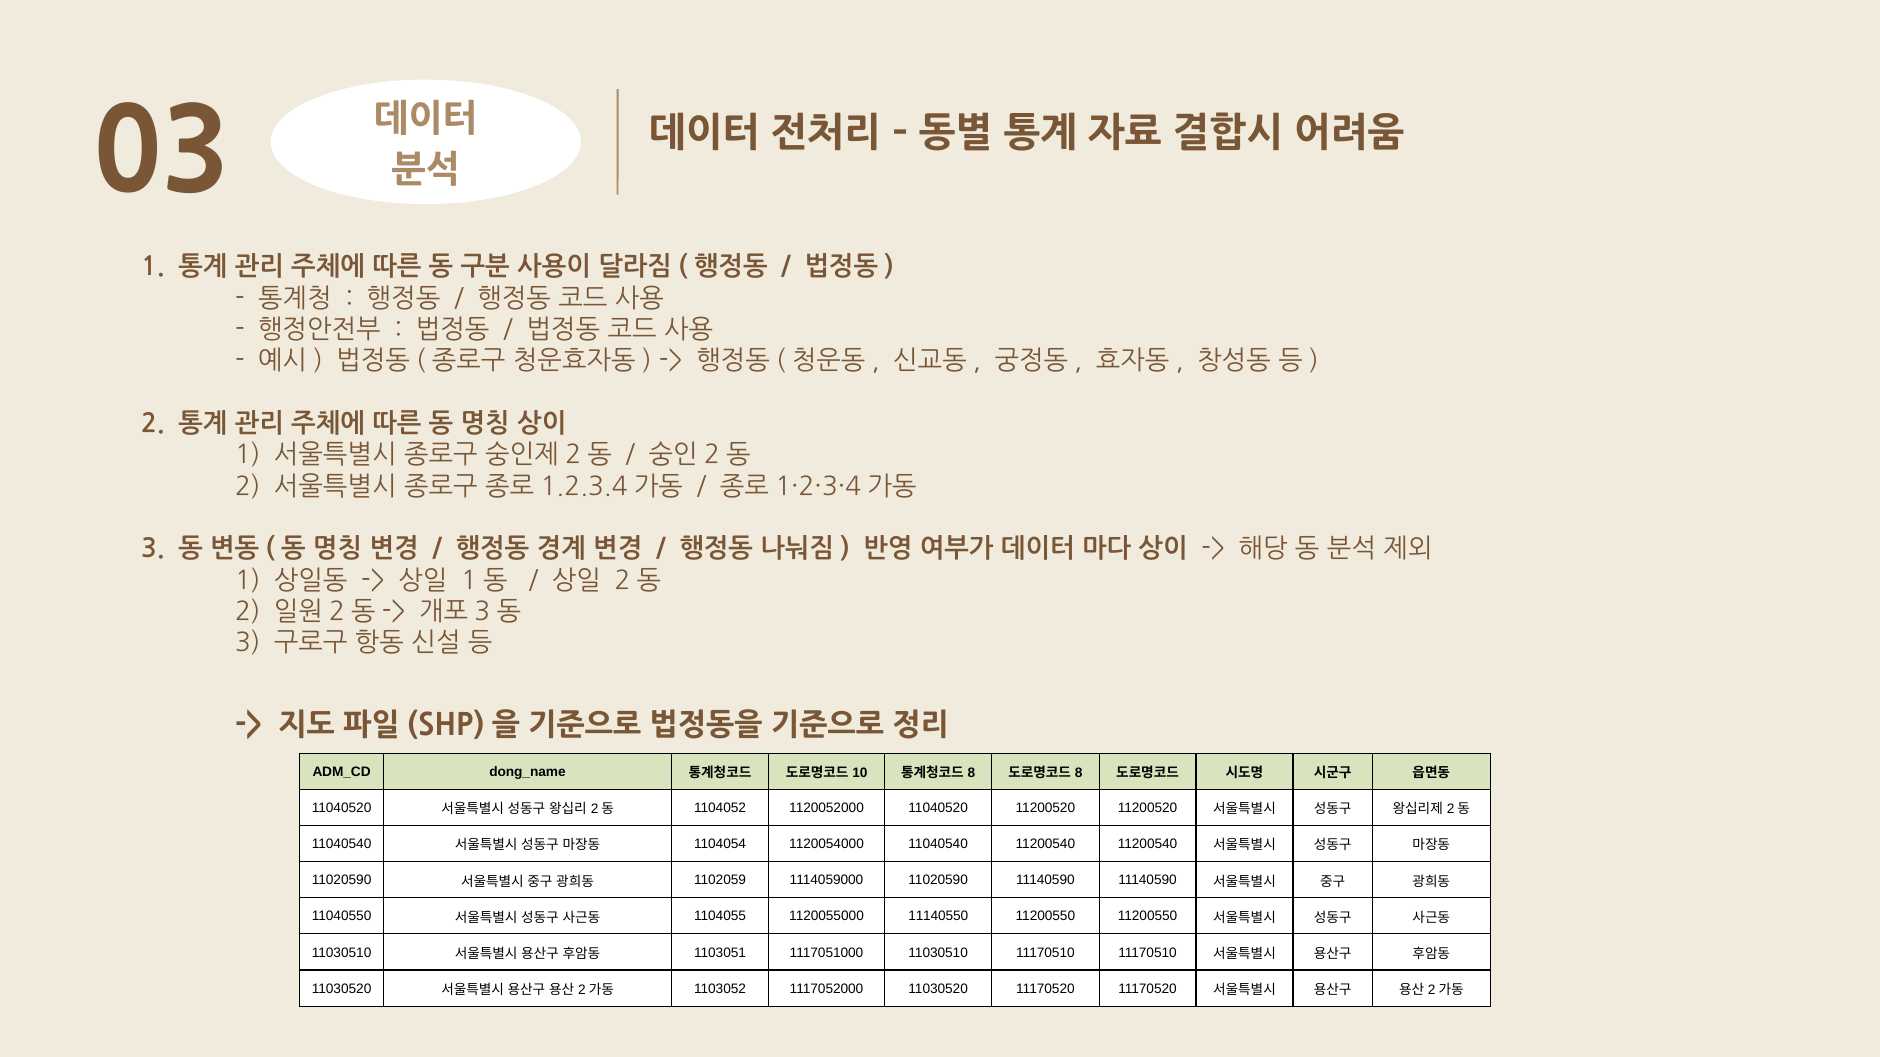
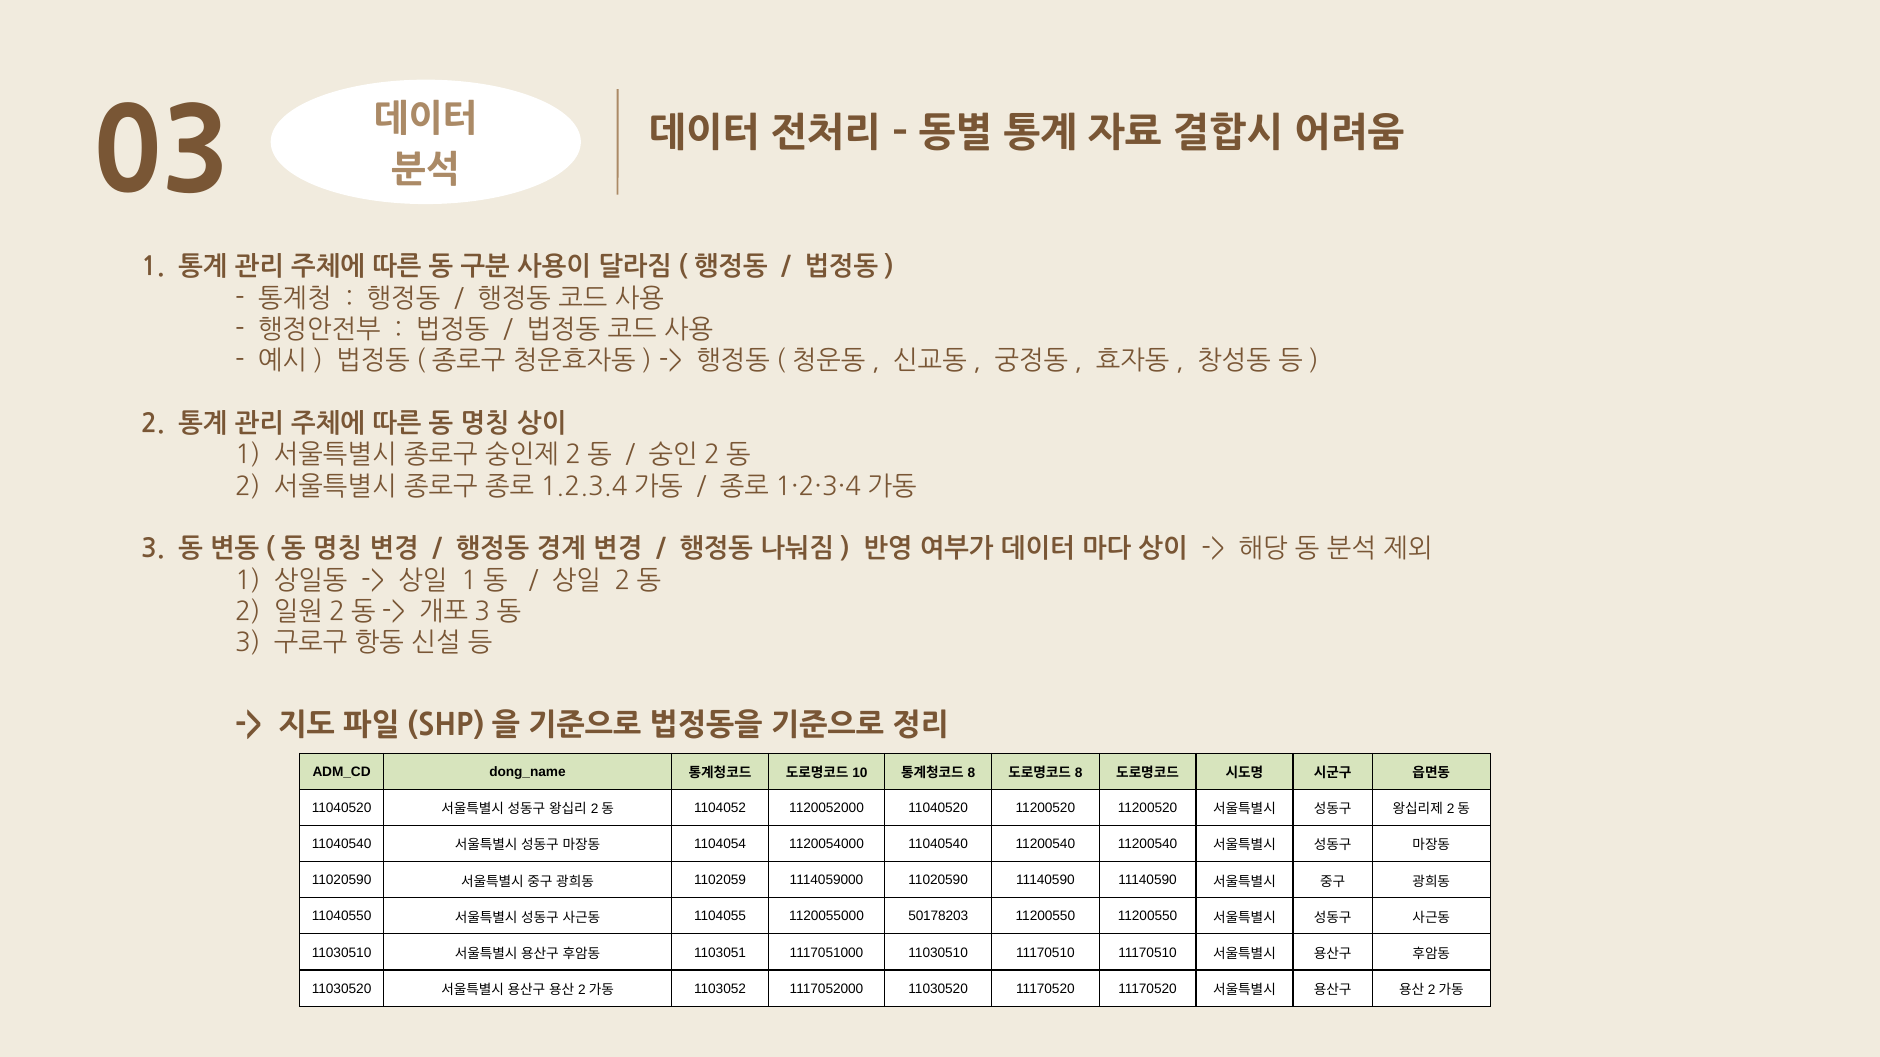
11140550: 11140550 -> 50178203 (938, 917)
